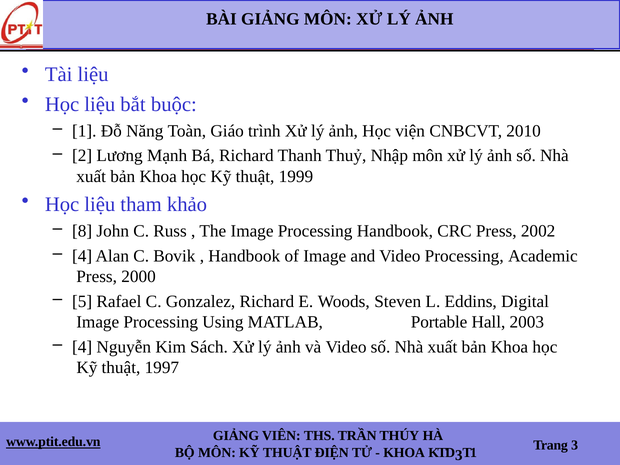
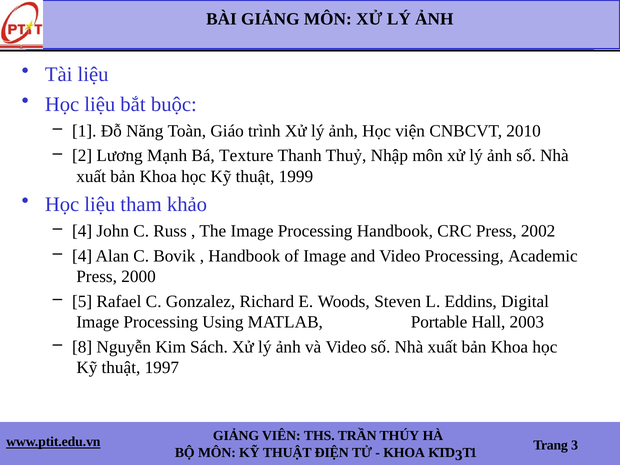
Bá Richard: Richard -> Texture (246, 156)
8: 8 -> 4 (82, 231)
4: 4 -> 8 (82, 347)
